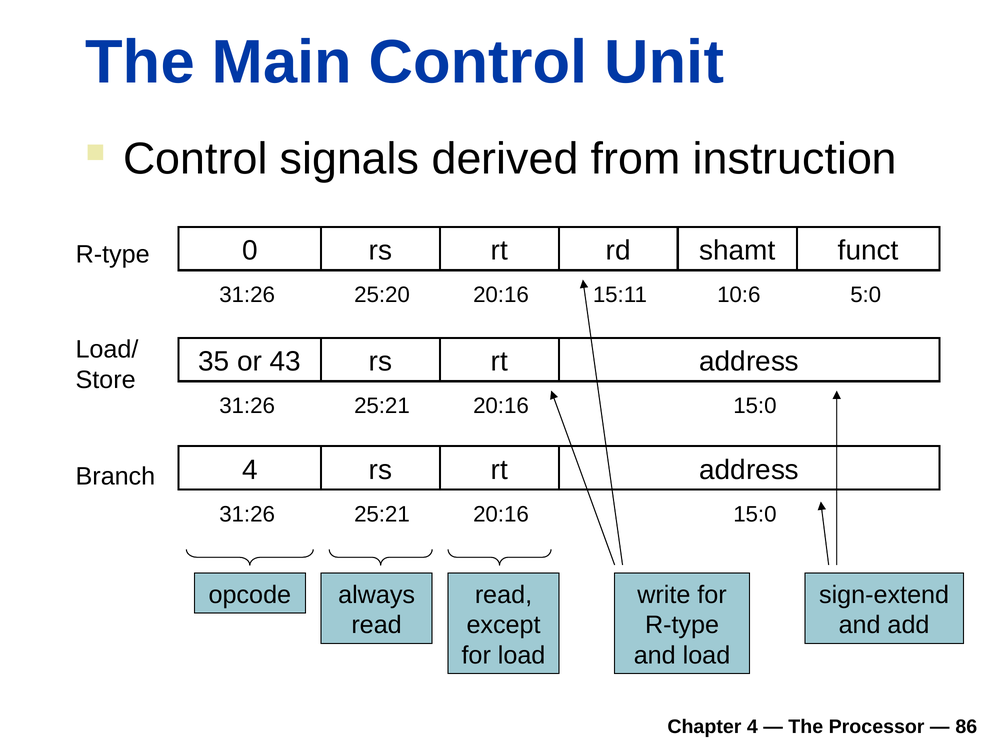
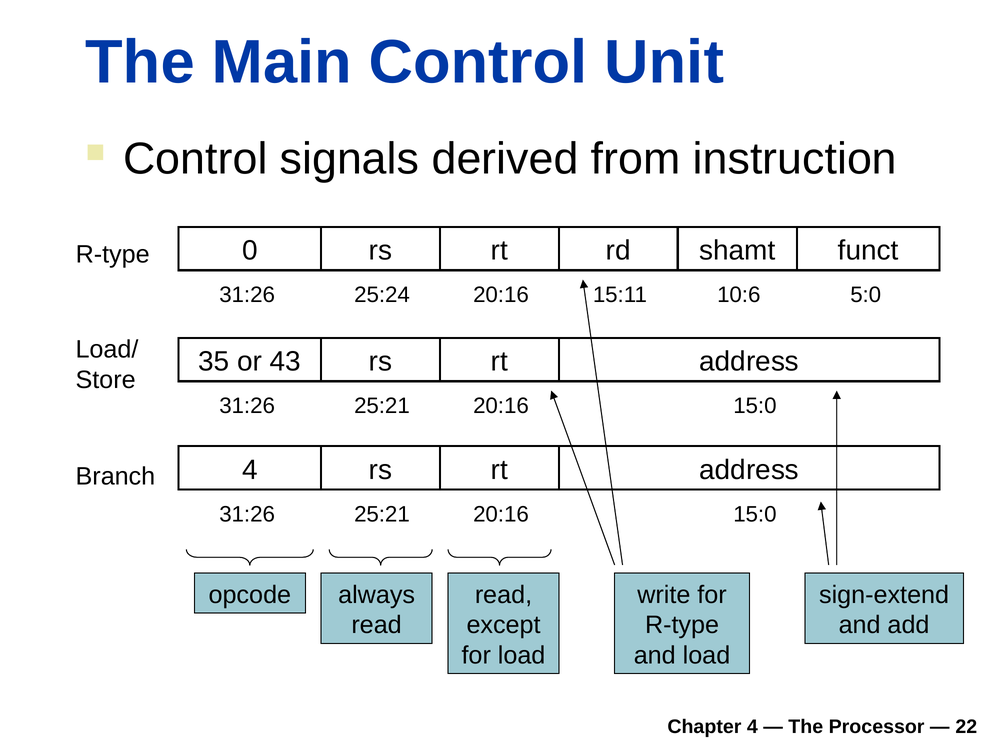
25:20: 25:20 -> 25:24 (382, 295)
86: 86 -> 22 (966, 727)
